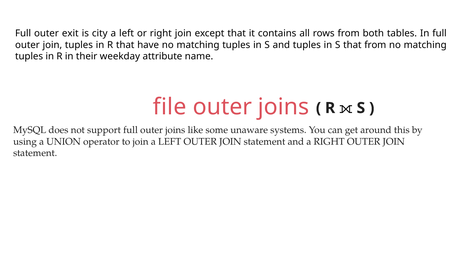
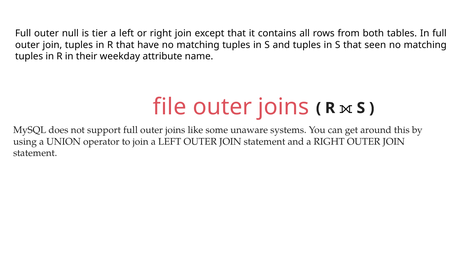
exit: exit -> null (70, 33)
city: city -> tier (100, 33)
that from: from -> seen (375, 45)
